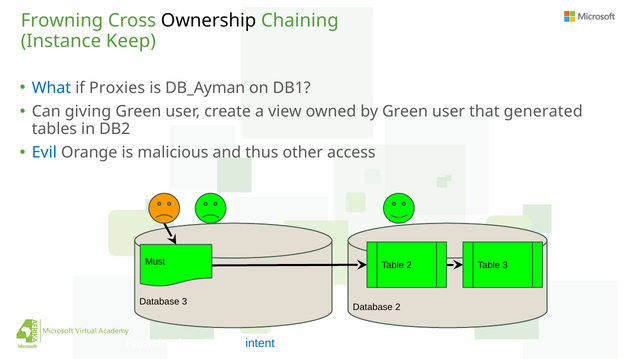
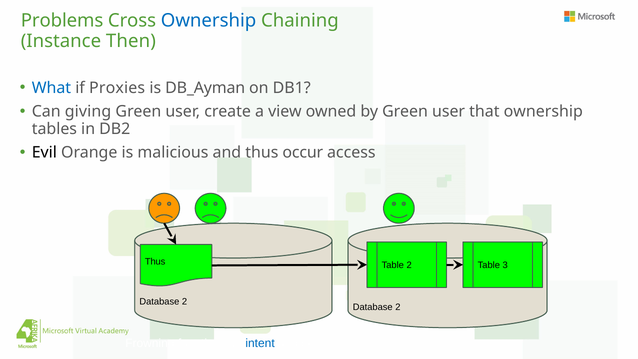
Frowning: Frowning -> Problems (62, 21)
Ownership colour: black -> blue (209, 21)
Keep: Keep -> Then (131, 41)
that generated: generated -> ownership (543, 112)
Evil colour: blue -> black (44, 153)
other: other -> occur (303, 153)
Must: Must -> Thus (155, 262)
3: 3 -> 2 (185, 301)
